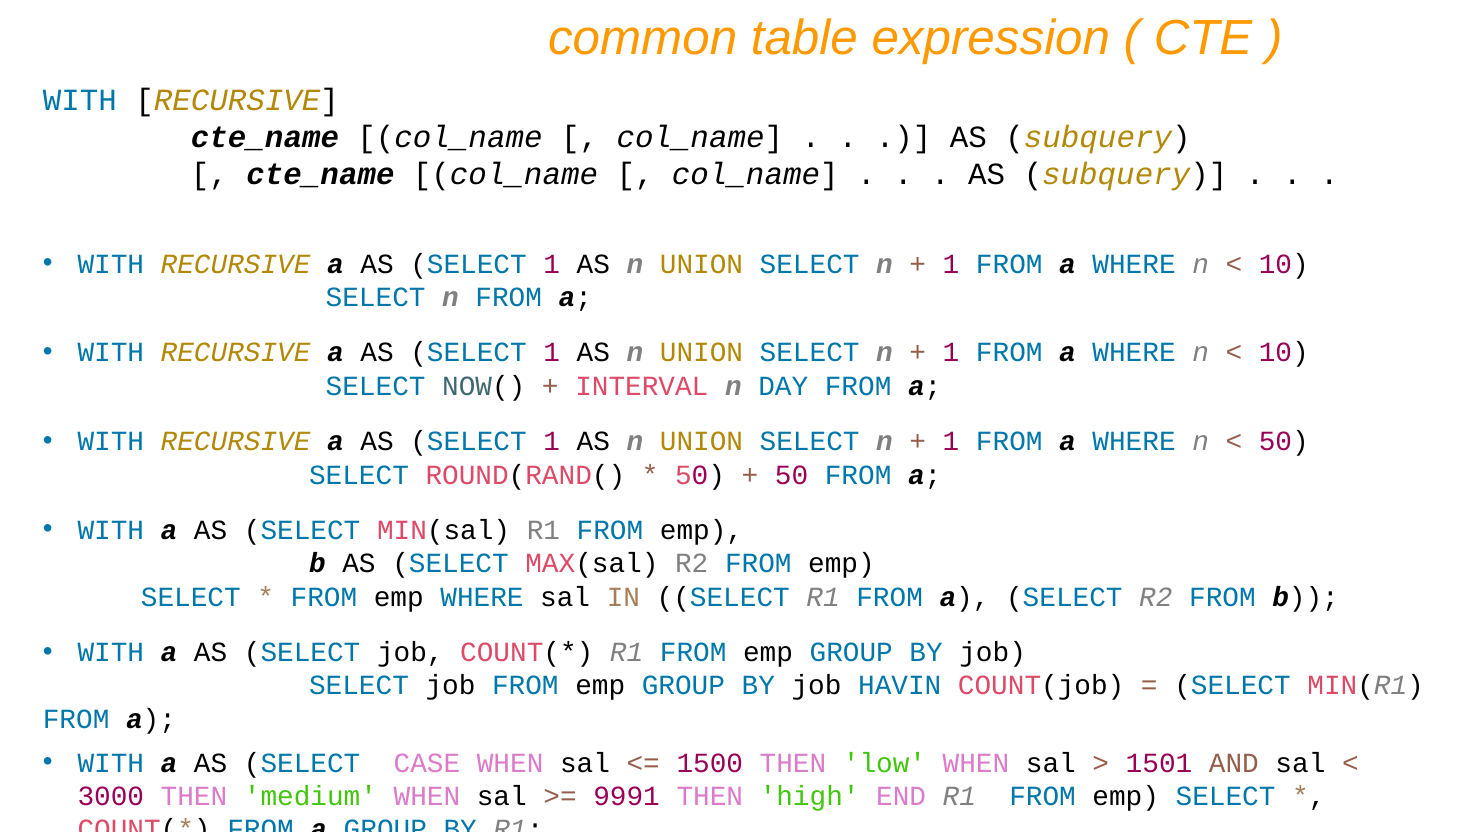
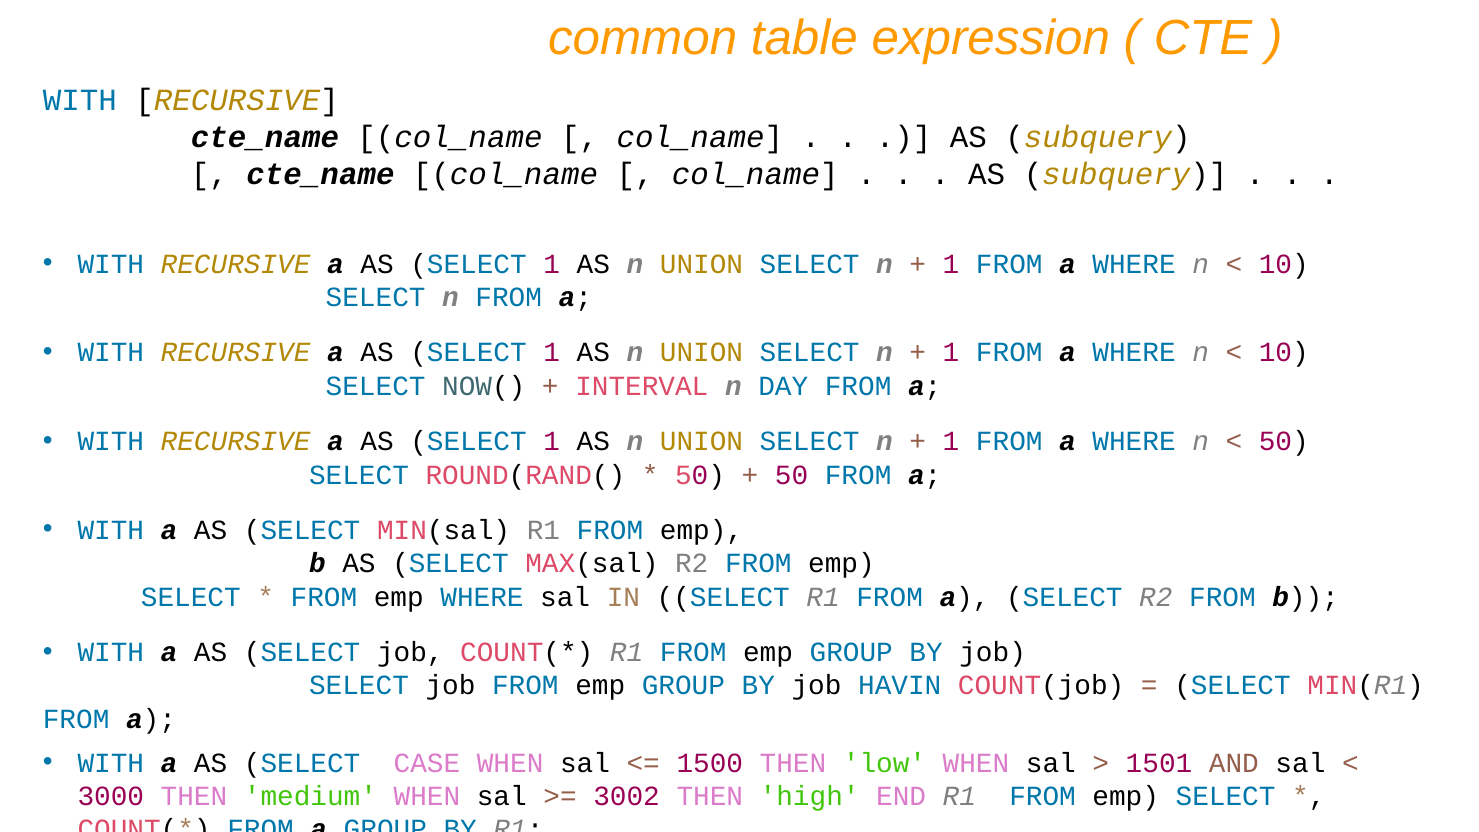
9991: 9991 -> 3002 (627, 796)
